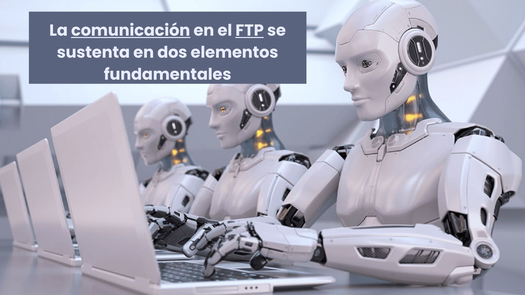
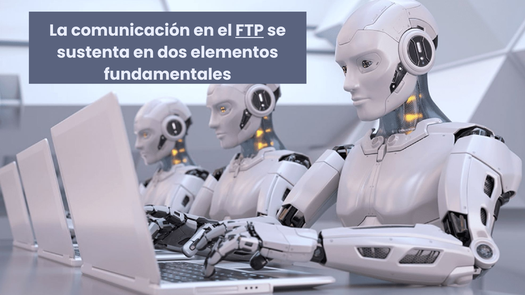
comunicación underline: present -> none (131, 31)
